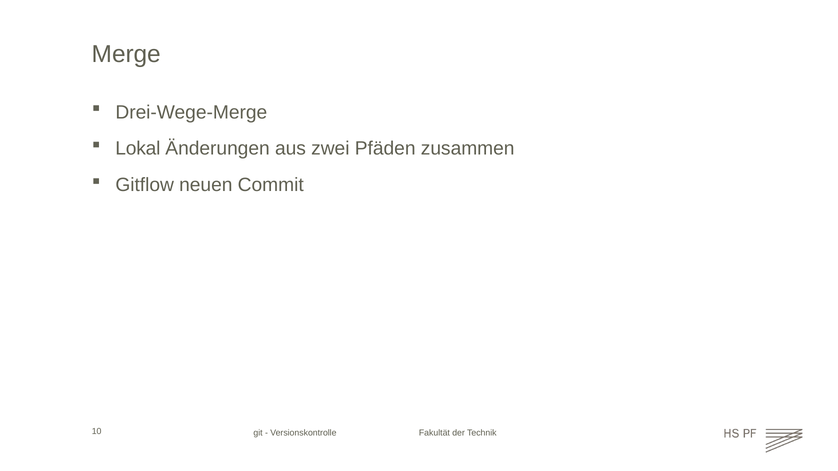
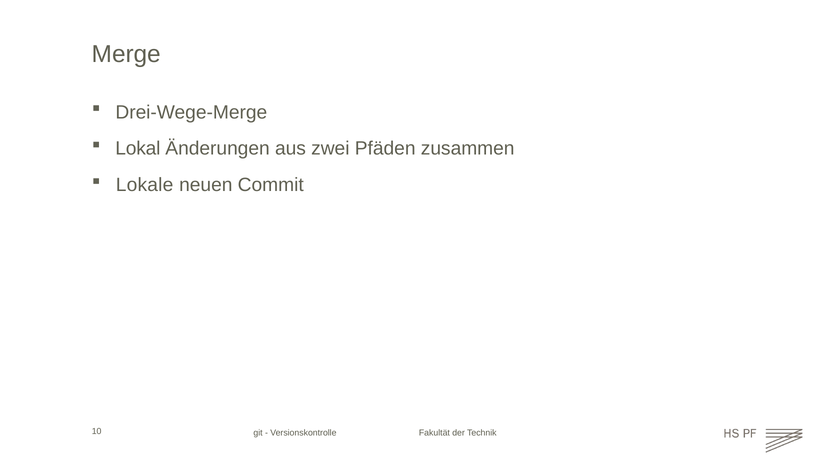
Gitflow: Gitflow -> Lokale (145, 185)
